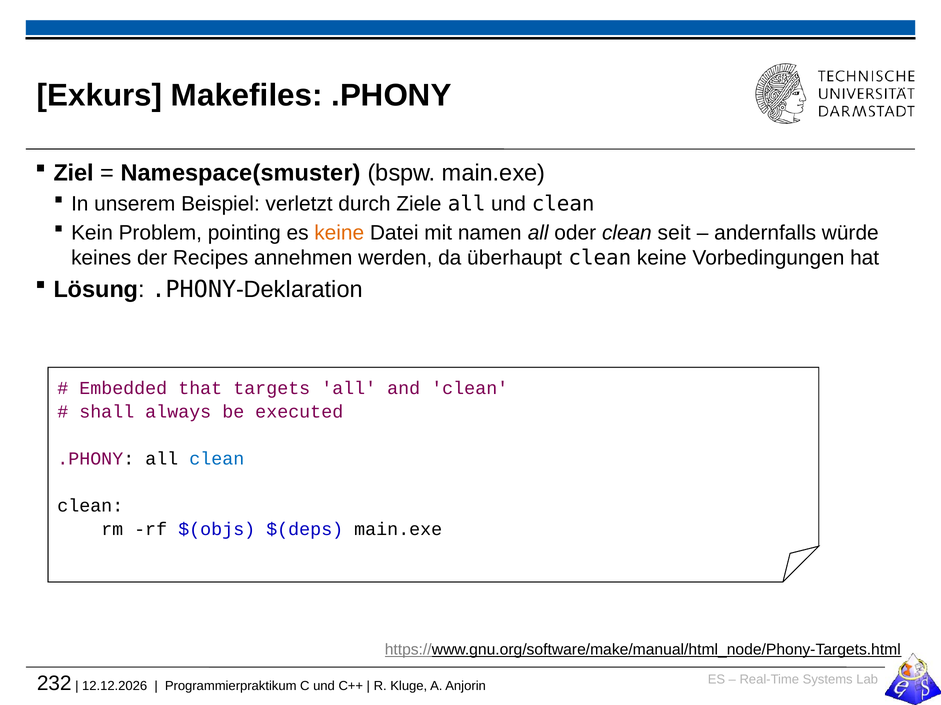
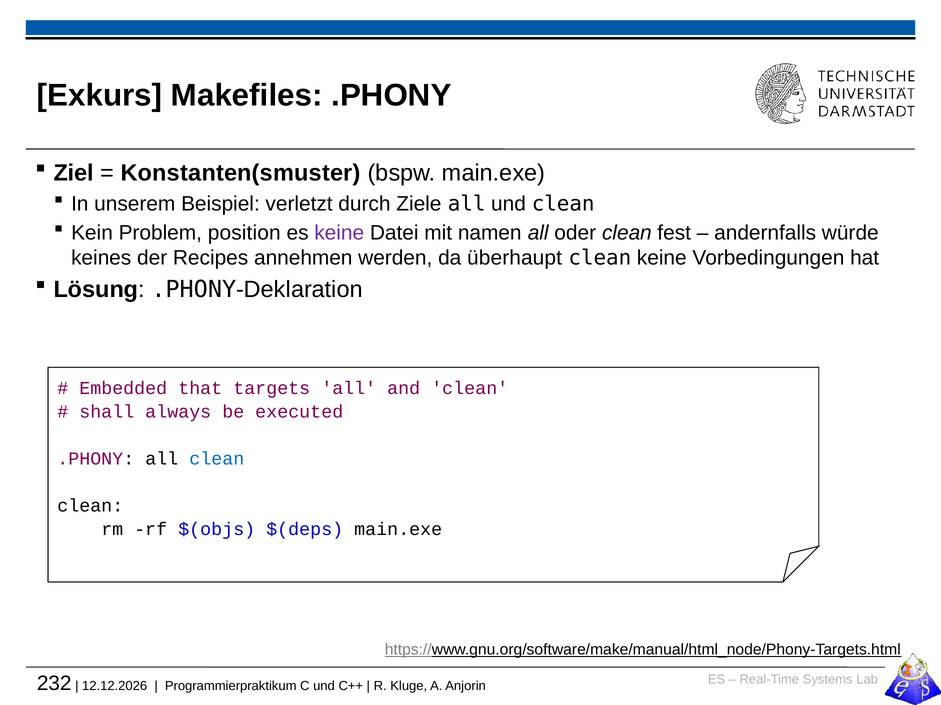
Namespace(smuster: Namespace(smuster -> Konstanten(smuster (241, 173)
pointing: pointing -> position (244, 233)
keine colour: orange -> purple (339, 233)
seit: seit -> fest (674, 233)
